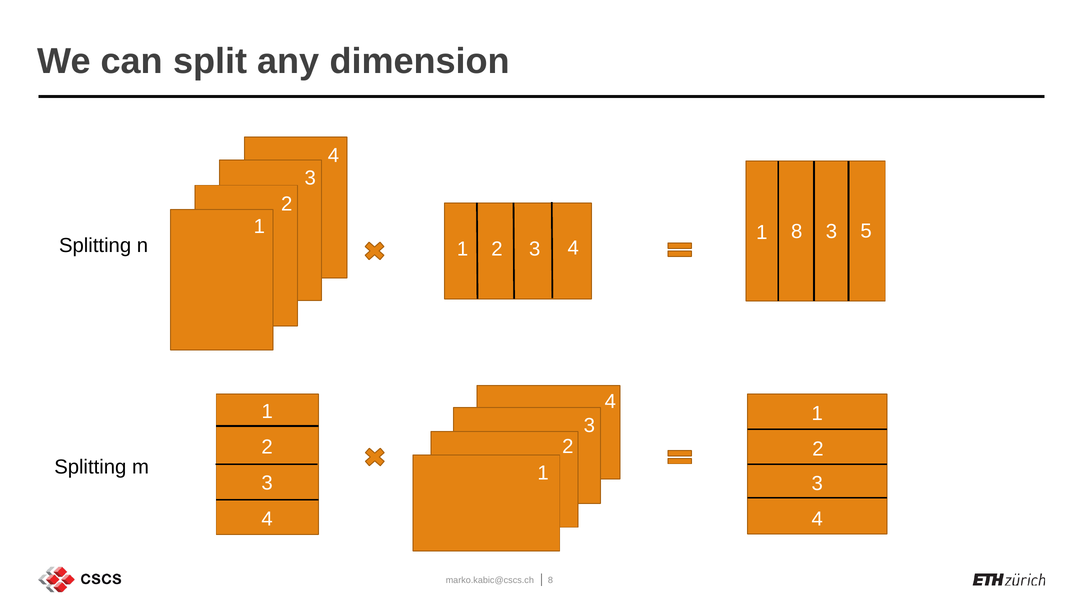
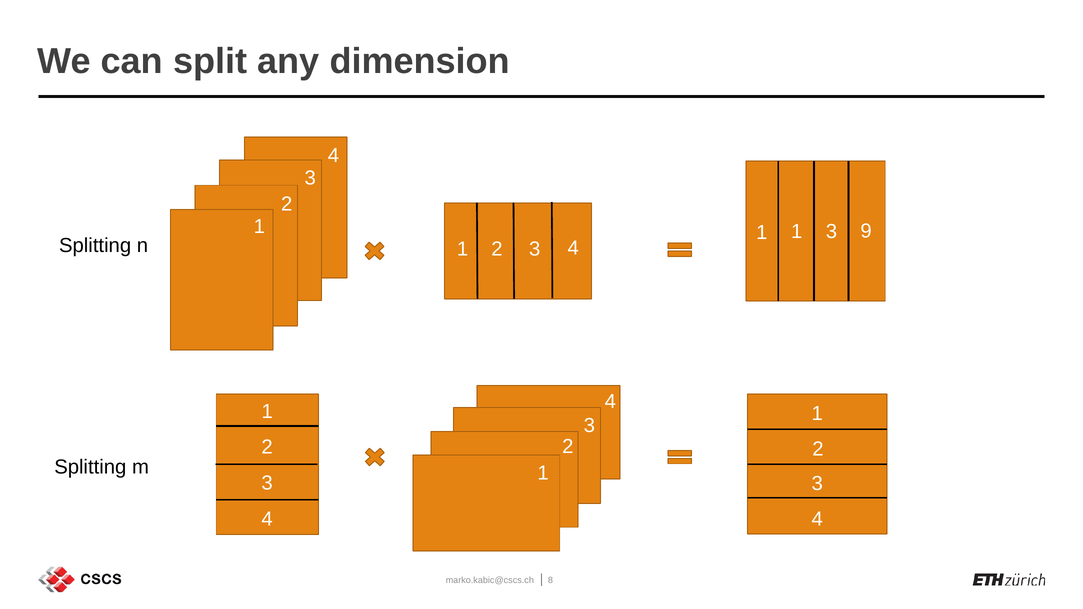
1 8: 8 -> 1 (797, 231)
5: 5 -> 9 (866, 231)
